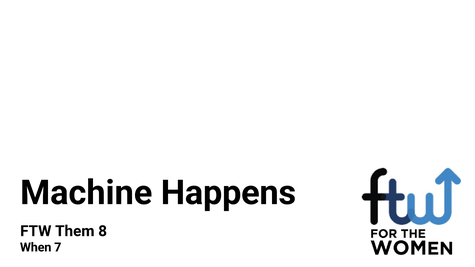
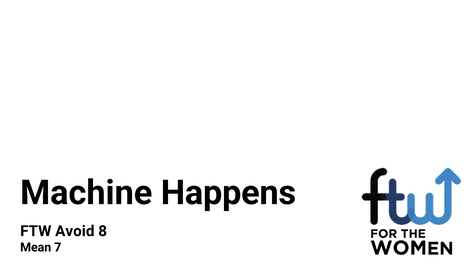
Them: Them -> Avoid (75, 231)
When: When -> Mean (36, 248)
